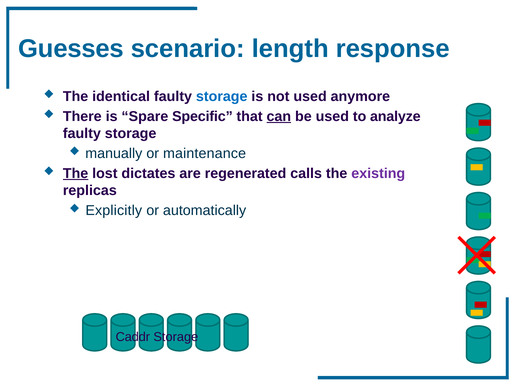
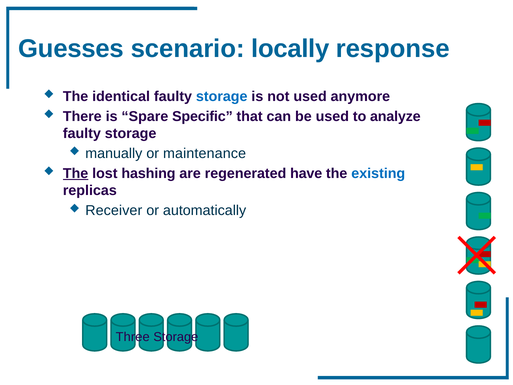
length: length -> locally (290, 49)
can underline: present -> none (279, 116)
dictates: dictates -> hashing (148, 173)
calls: calls -> have (306, 173)
existing colour: purple -> blue (378, 173)
Explicitly: Explicitly -> Receiver (114, 210)
Caddr: Caddr -> Three (133, 337)
